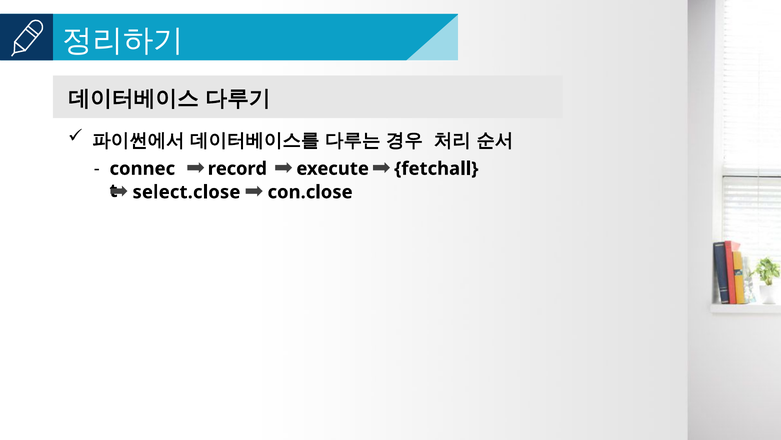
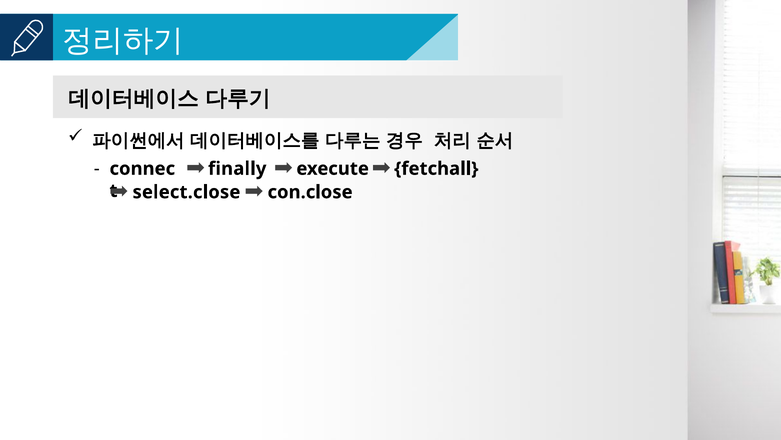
record: record -> finally (237, 168)
